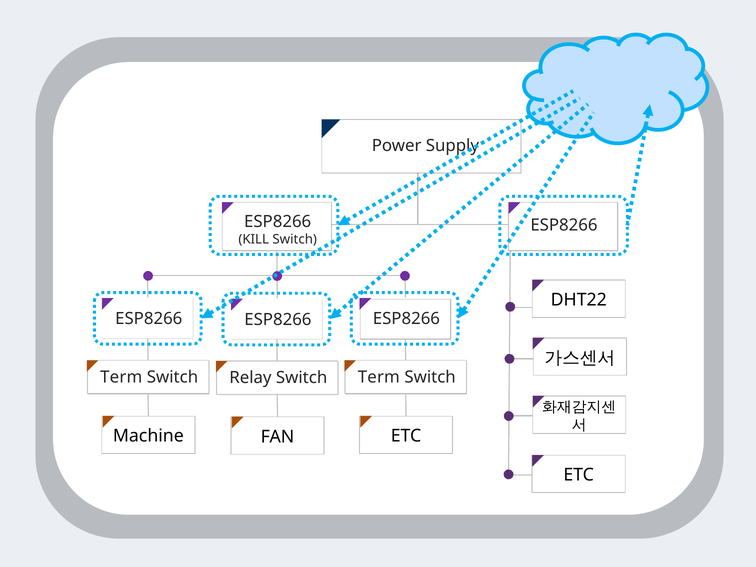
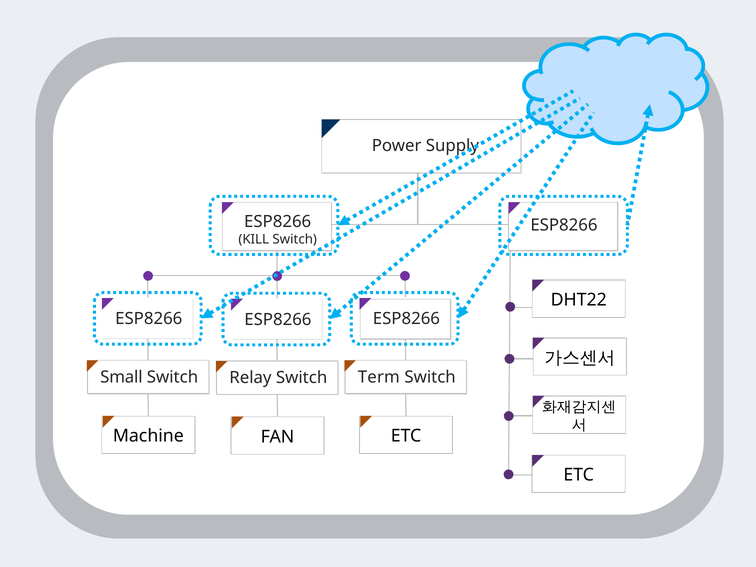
Term: Term -> Small (121, 377)
